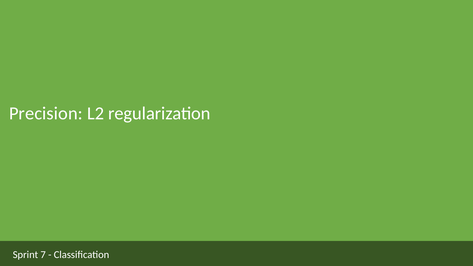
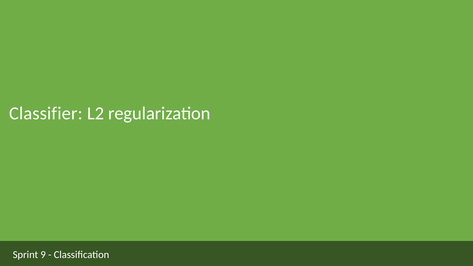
Precision: Precision -> Classifier (46, 113)
7: 7 -> 9 (43, 255)
